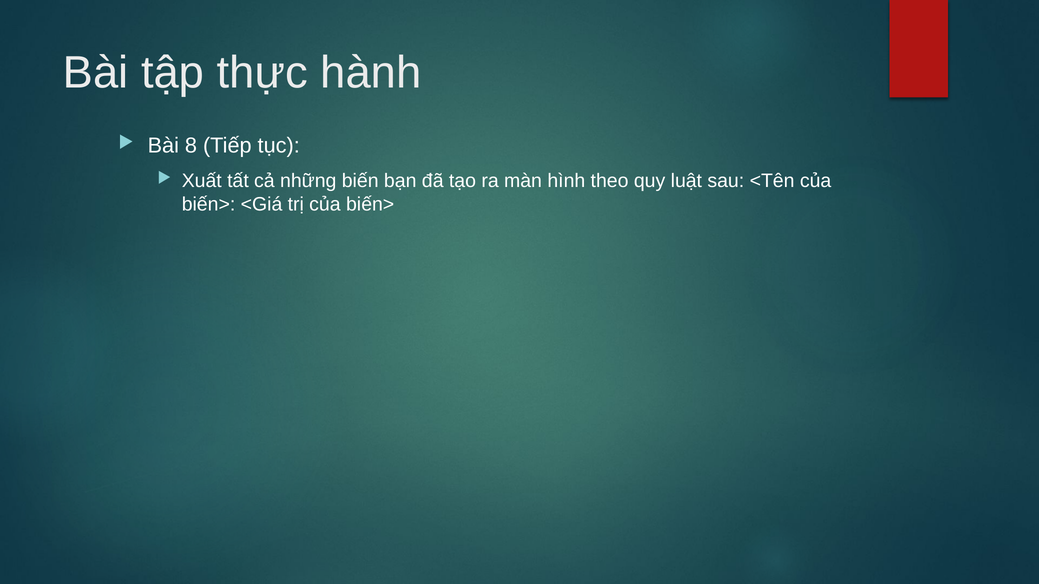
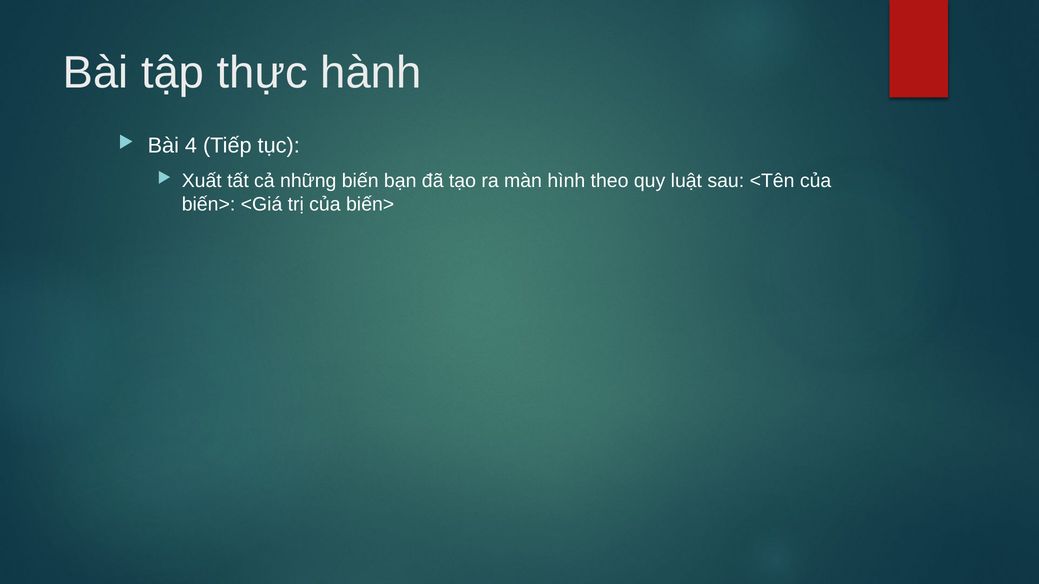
8: 8 -> 4 (191, 146)
